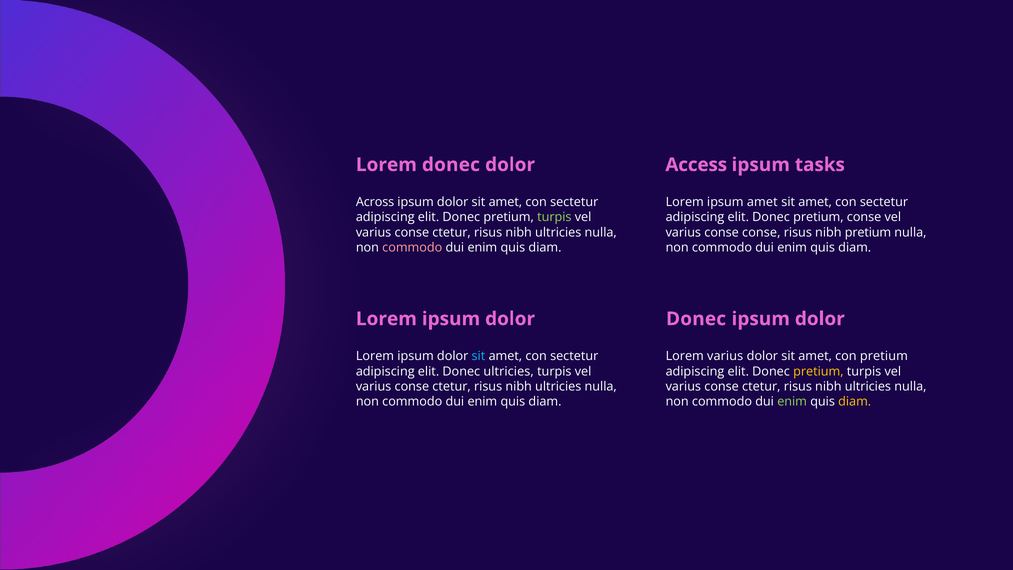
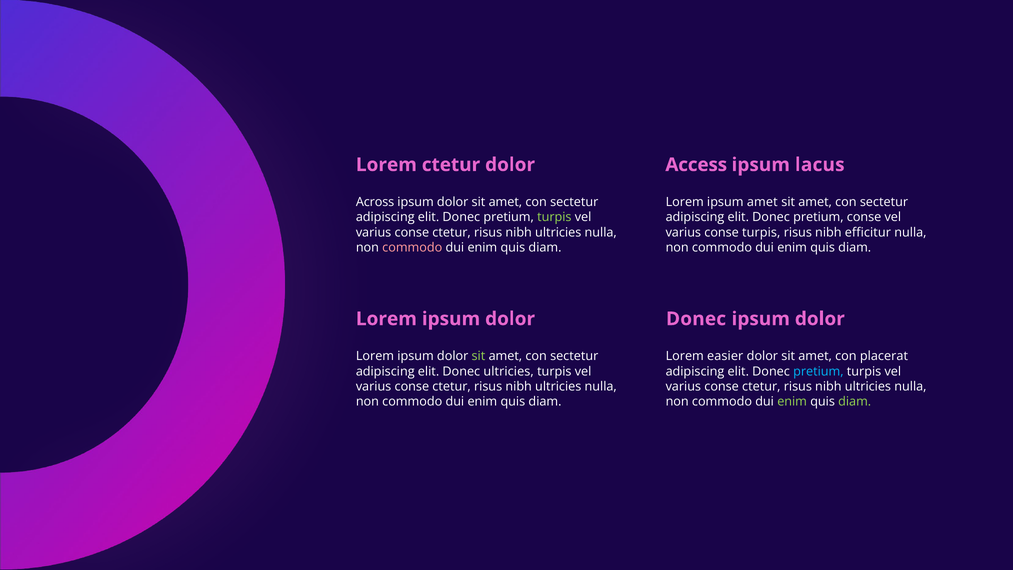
Lorem donec: donec -> ctetur (451, 165)
tasks: tasks -> lacus (820, 165)
conse conse: conse -> turpis (761, 232)
nibh pretium: pretium -> efficitur (868, 232)
sit colour: light blue -> light green (478, 356)
Lorem varius: varius -> easier (725, 356)
con pretium: pretium -> placerat (884, 356)
pretium colour: yellow -> light blue (818, 371)
diam colour: yellow -> light green (855, 402)
